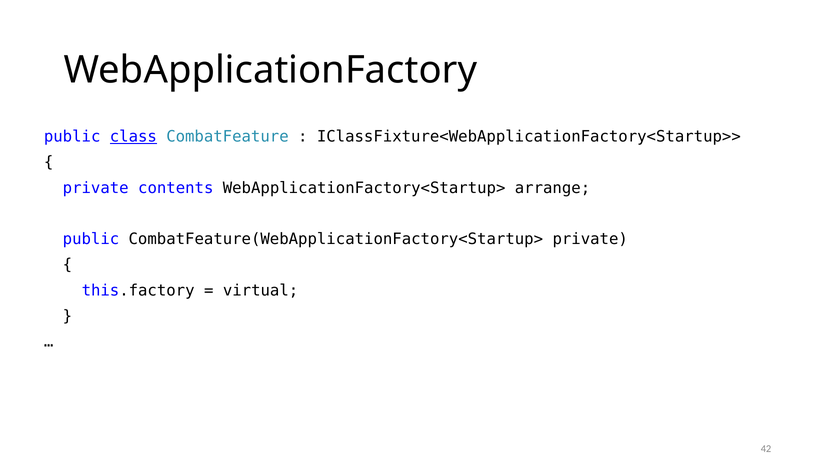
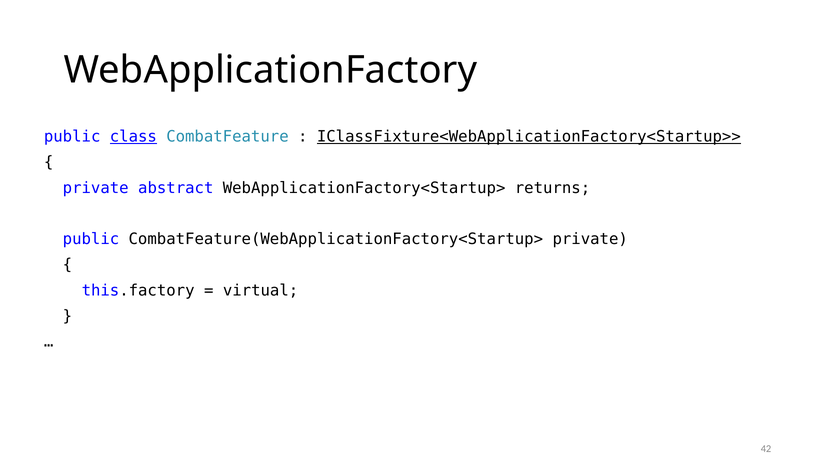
IClassFixture<WebApplicationFactory<Startup>> underline: none -> present (529, 137)
contents: contents -> abstract (176, 188)
arrange: arrange -> returns (552, 188)
